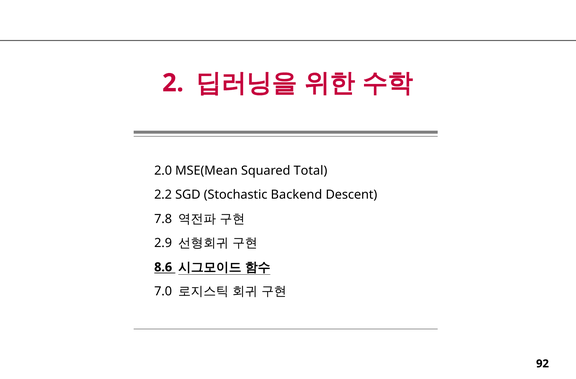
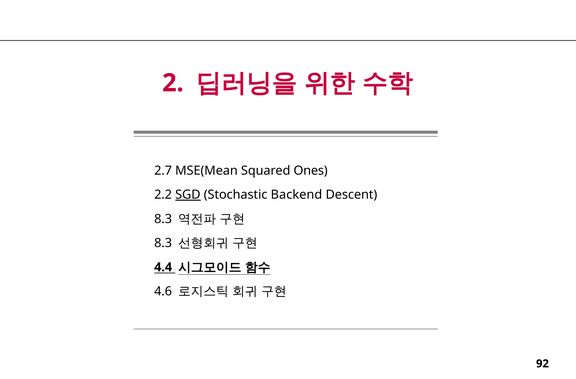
2.0: 2.0 -> 2.7 (163, 170)
Total: Total -> Ones (311, 170)
SGD underline: none -> present (188, 194)
7.8: 7.8 -> 8.3 (163, 218)
2.9: 2.9 -> 8.3 (163, 243)
8.6: 8.6 -> 4.4 (163, 267)
7.0: 7.0 -> 4.6 (163, 291)
